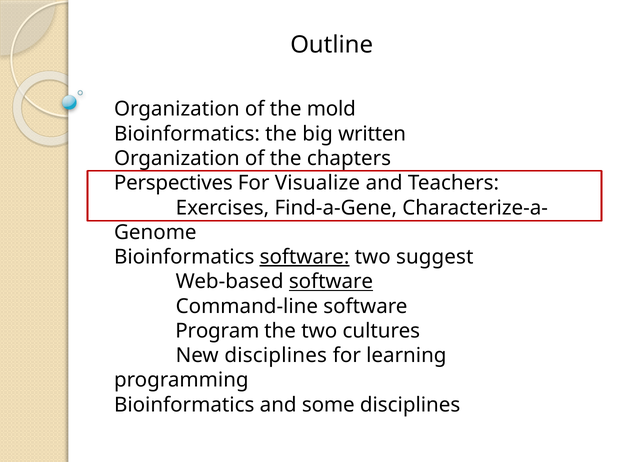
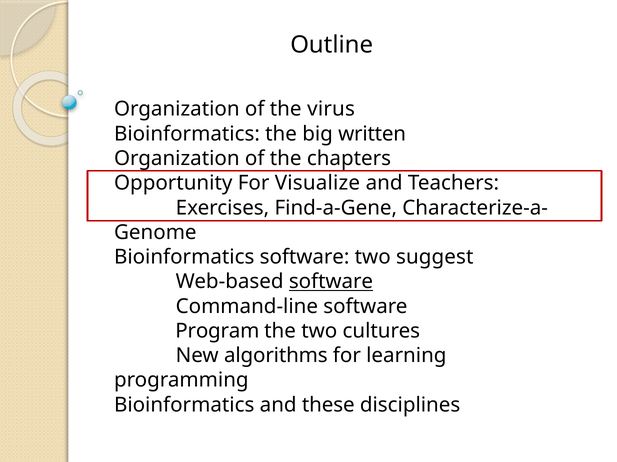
mold: mold -> virus (331, 109)
Perspectives: Perspectives -> Opportunity (173, 183)
software underline: present -> none (305, 257)
New disciplines: disciplines -> algorithms (276, 356)
some: some -> these (328, 406)
